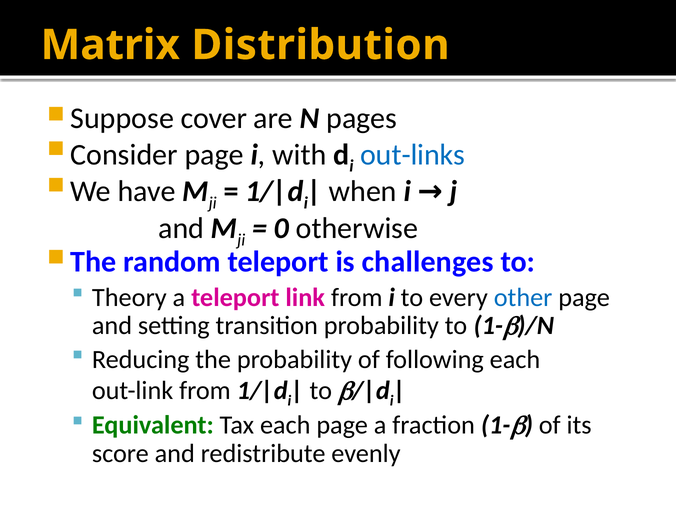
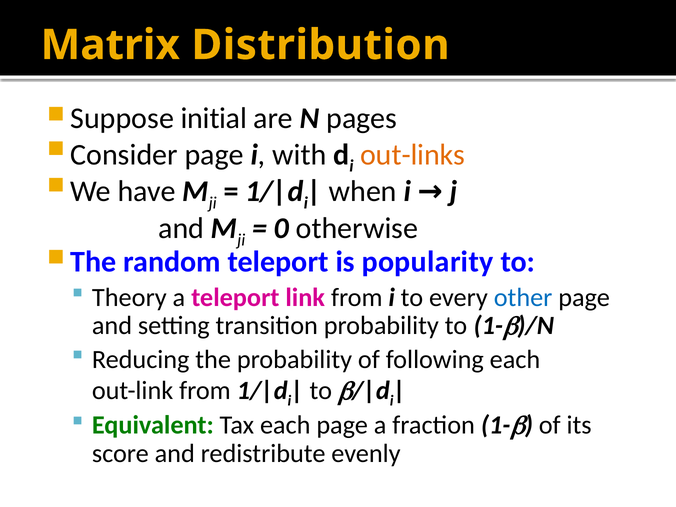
cover: cover -> initial (214, 119)
out-links colour: blue -> orange (413, 155)
challenges: challenges -> popularity (428, 262)
